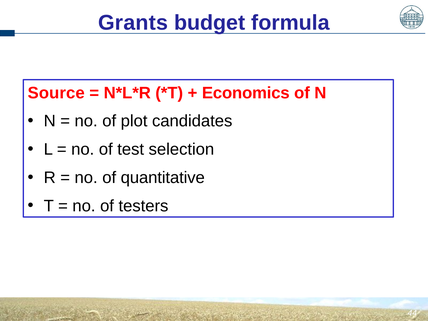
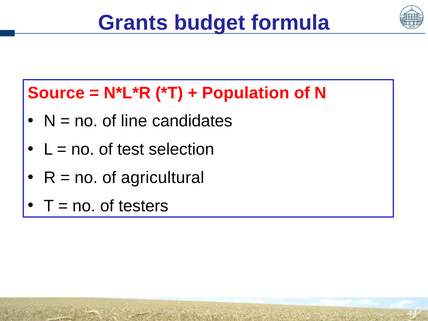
Economics: Economics -> Population (246, 93)
plot: plot -> line (134, 121)
quantitative: quantitative -> agricultural (163, 178)
